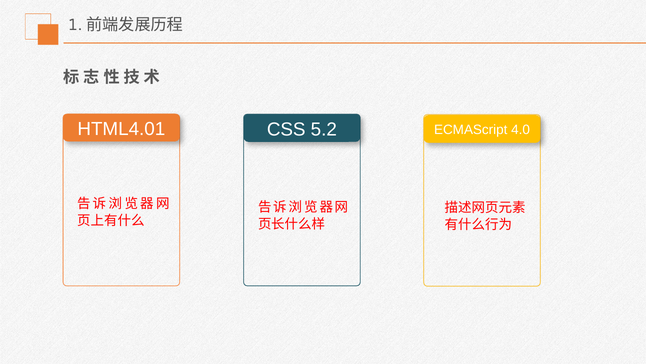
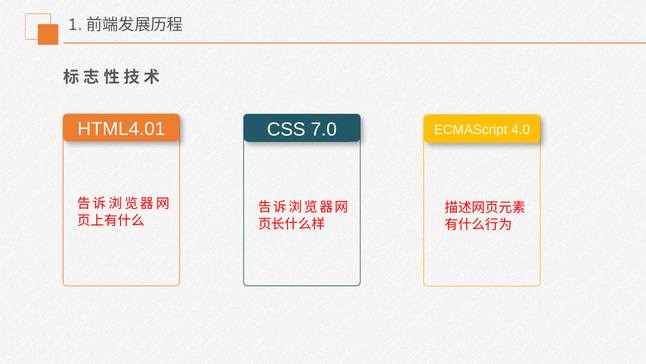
5.2: 5.2 -> 7.0 (324, 129)
